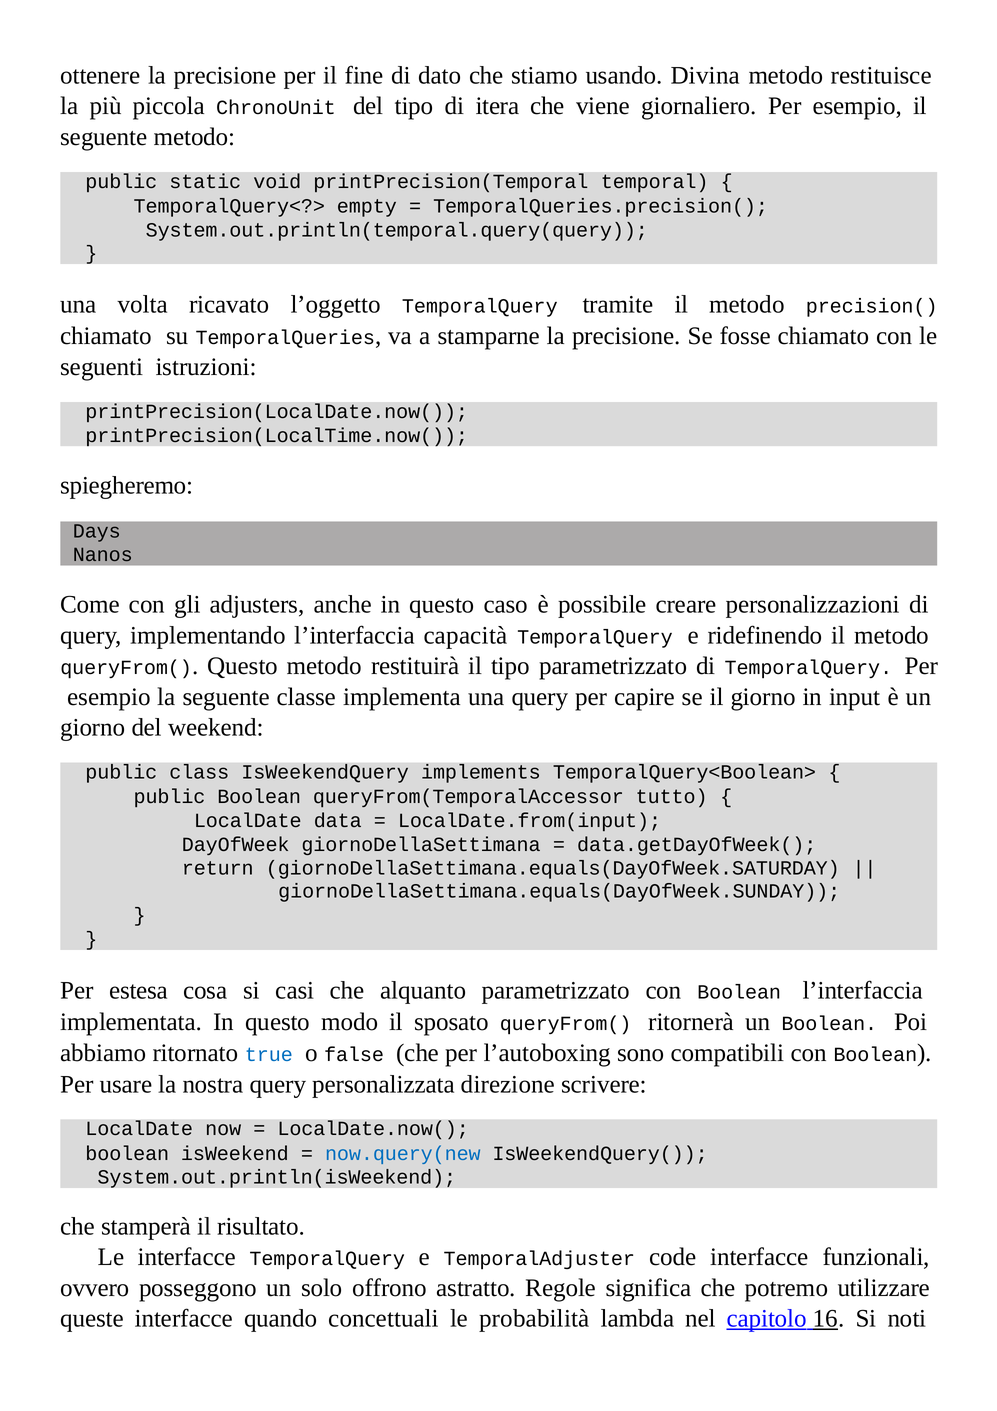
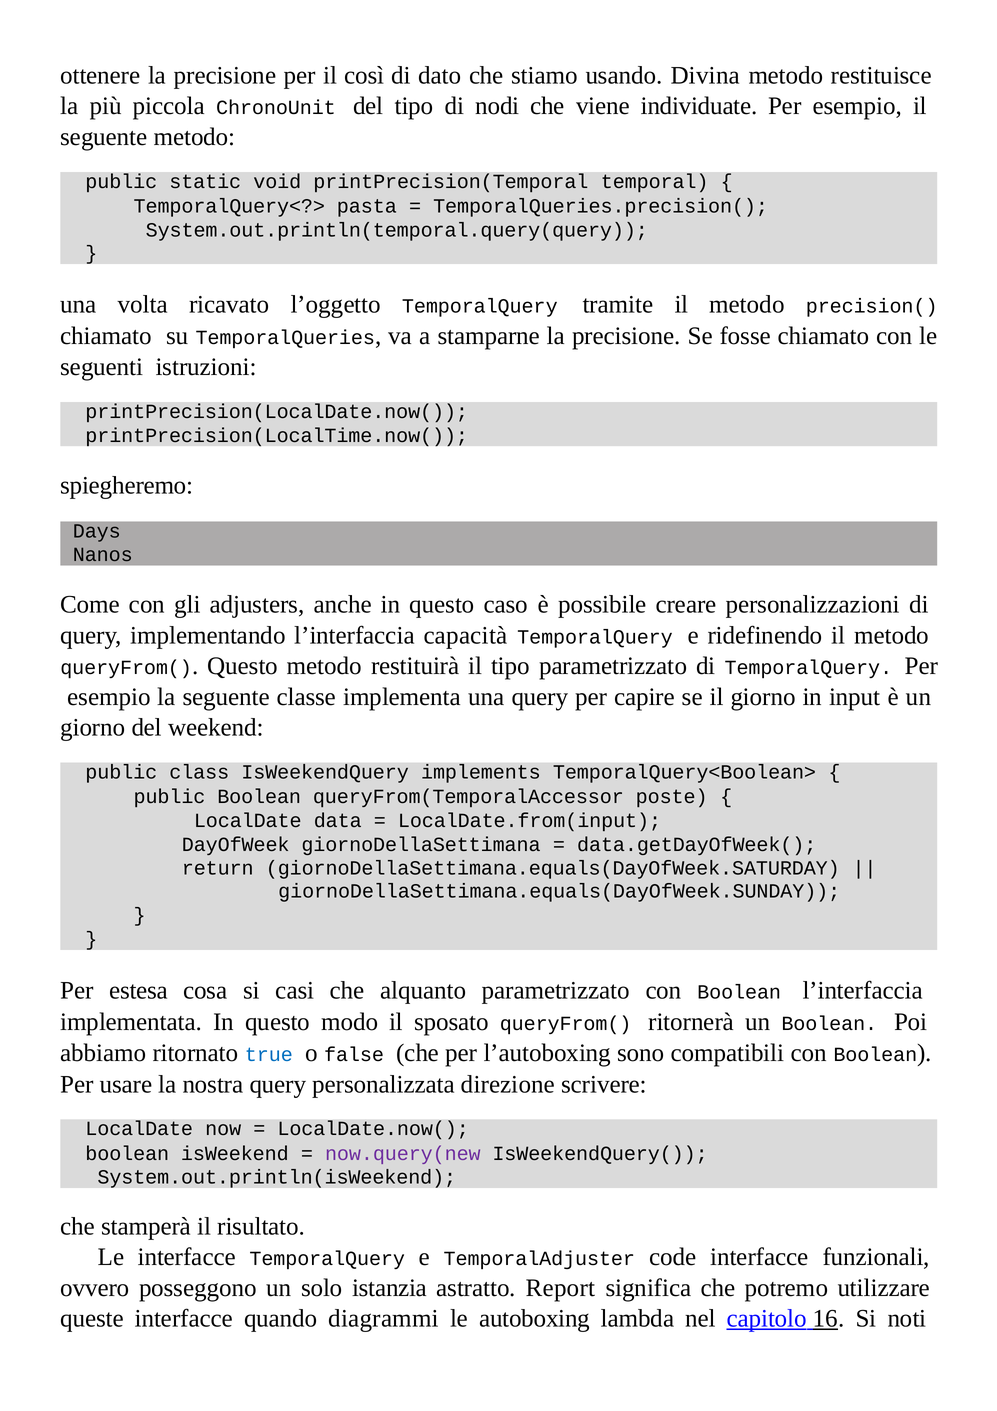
fine: fine -> così (364, 75)
itera: itera -> nodi (497, 106)
giornaliero: giornaliero -> individuate (699, 106)
empty: empty -> pasta (367, 206)
tutto: tutto -> poste (672, 797)
now.query(new colour: blue -> purple (403, 1153)
offrono: offrono -> istanzia (390, 1288)
Regole: Regole -> Report (561, 1288)
concettuali: concettuali -> diagrammi (384, 1318)
probabilità: probabilità -> autoboxing (535, 1318)
